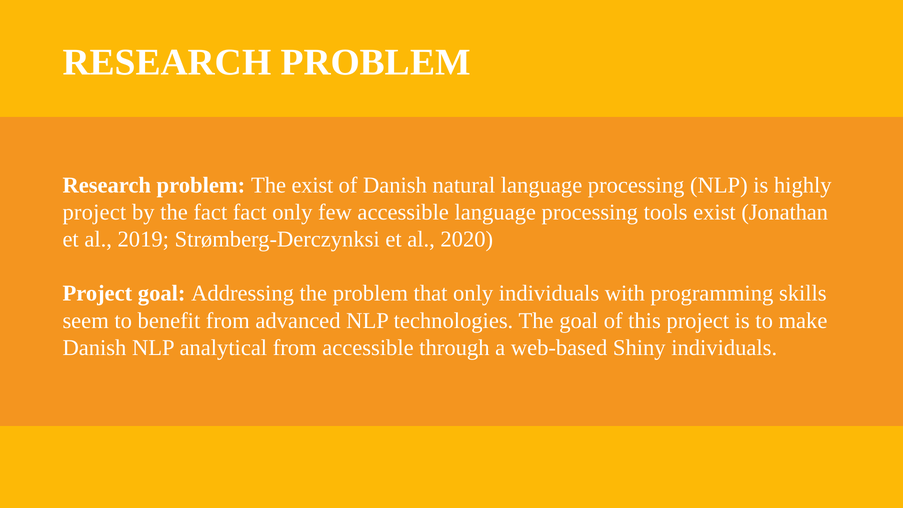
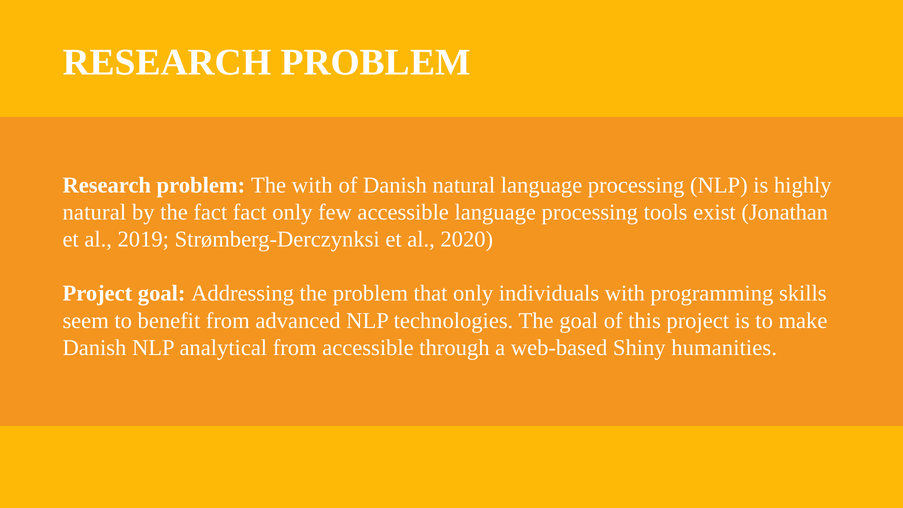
The exist: exist -> with (312, 185)
project: project -> natural (94, 212)
Shiny individuals: individuals -> humanities (724, 348)
